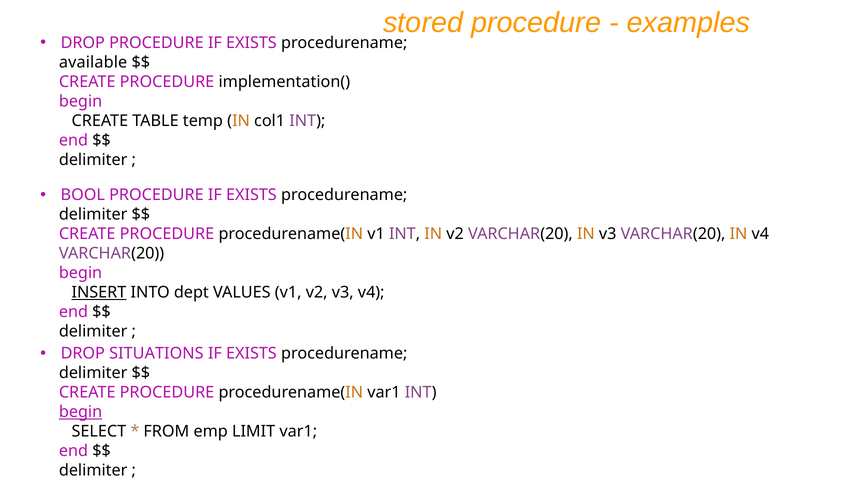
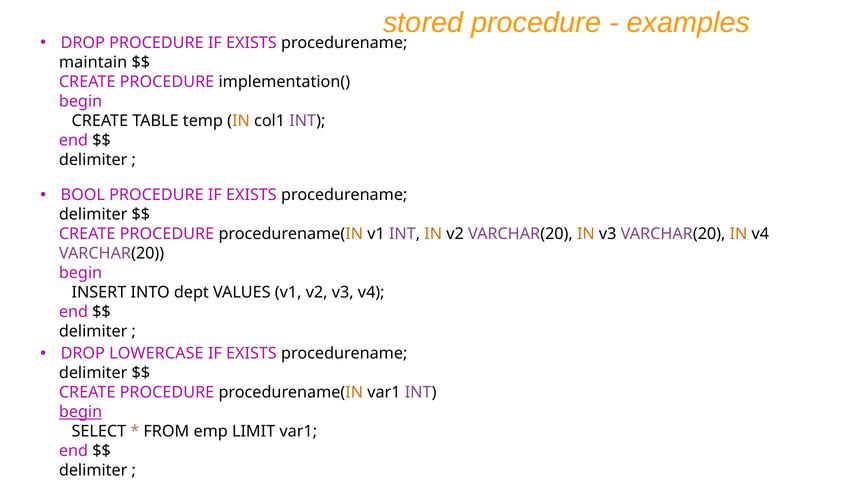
available: available -> maintain (93, 62)
INSERT underline: present -> none (99, 292)
SITUATIONS: SITUATIONS -> LOWERCASE (156, 353)
